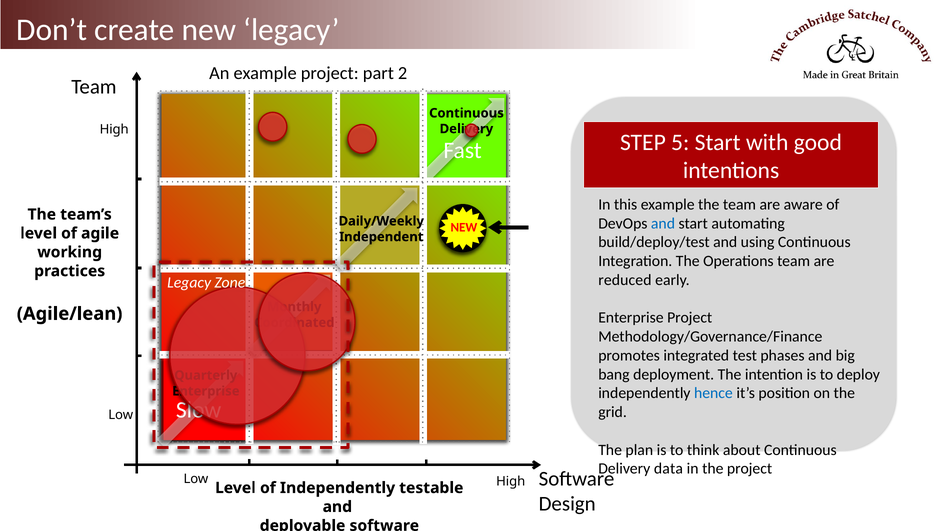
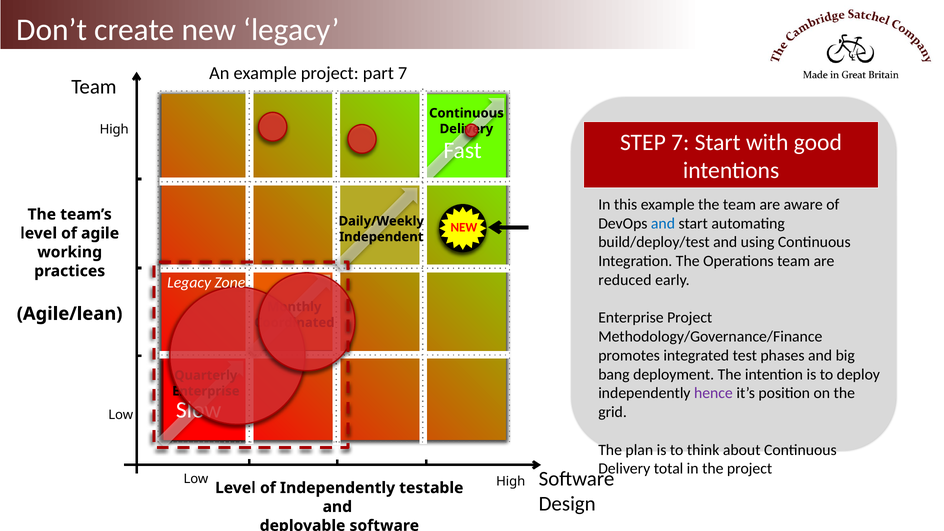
part 2: 2 -> 7 (403, 73)
STEP 5: 5 -> 7 (680, 142)
hence colour: blue -> purple (713, 393)
data: data -> total (669, 469)
